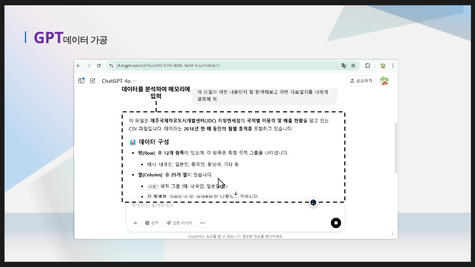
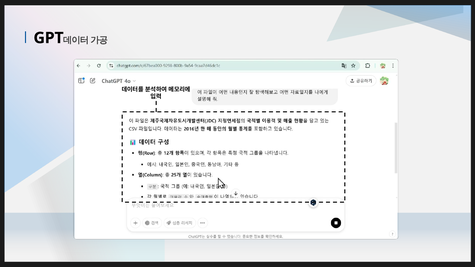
GPT colour: purple -> black (49, 38)
